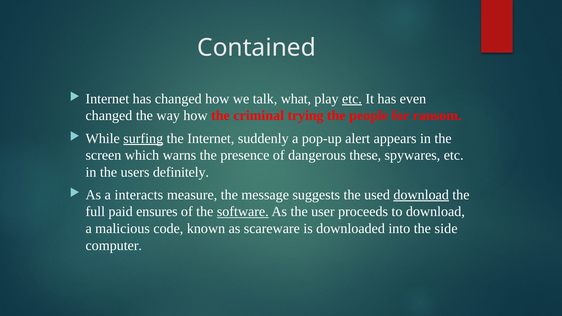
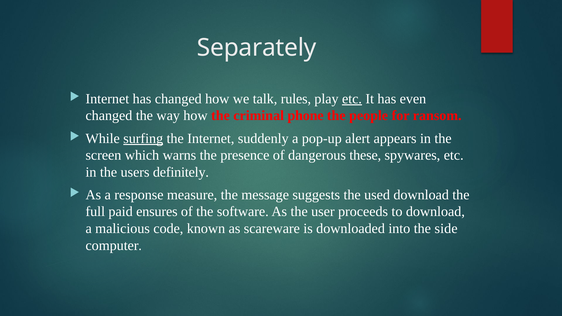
Contained: Contained -> Separately (257, 48)
what: what -> rules (296, 99)
trying: trying -> phone (306, 116)
interacts: interacts -> response (139, 195)
download underline: present -> none (421, 195)
software underline: present -> none (243, 212)
